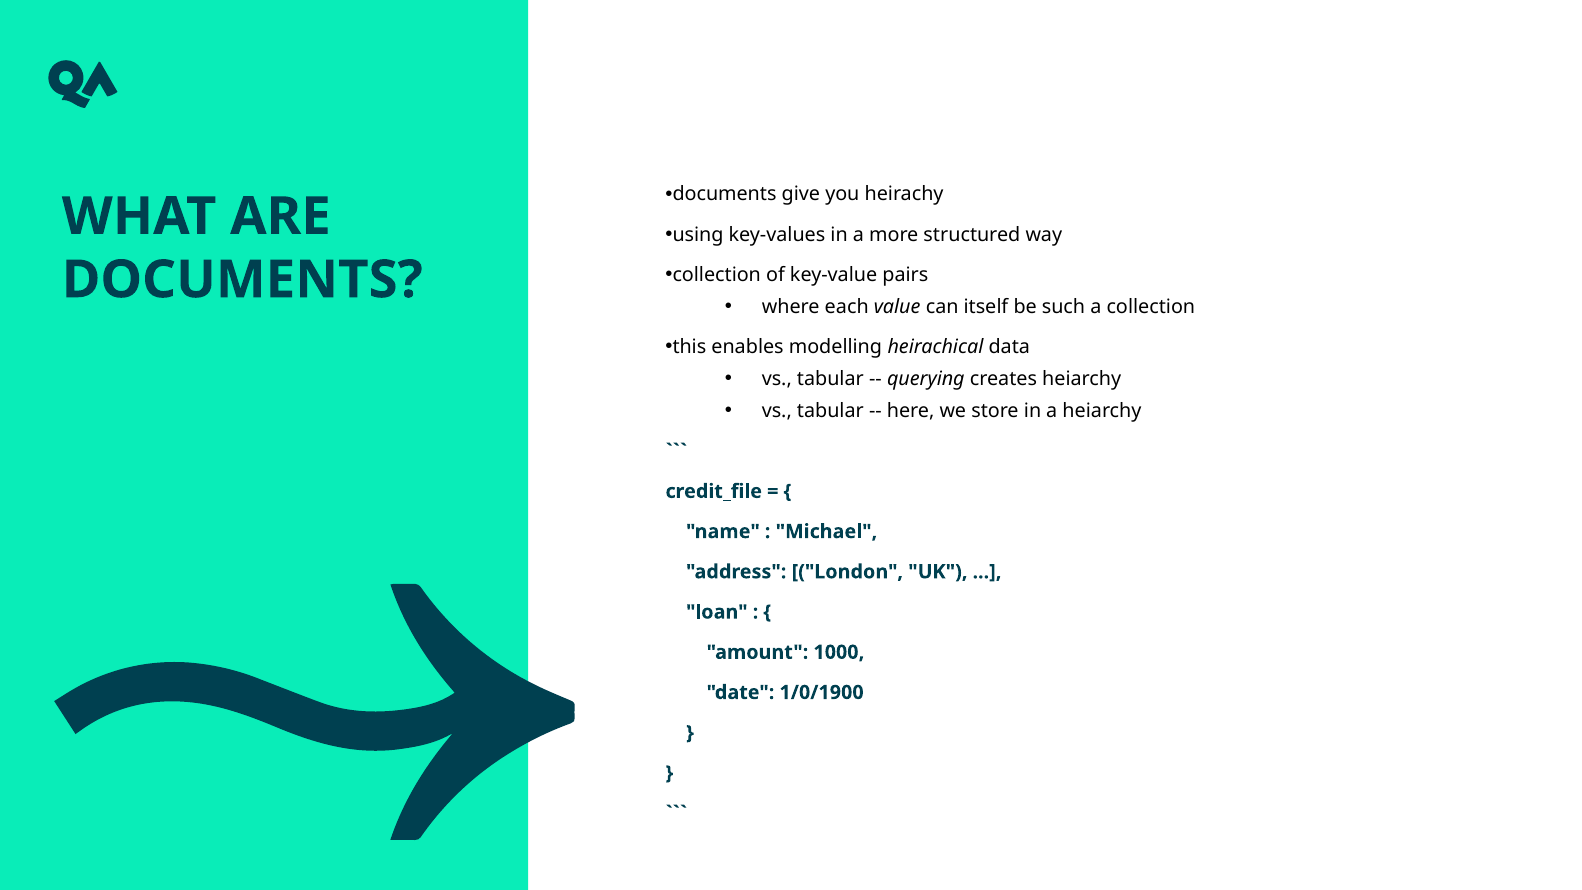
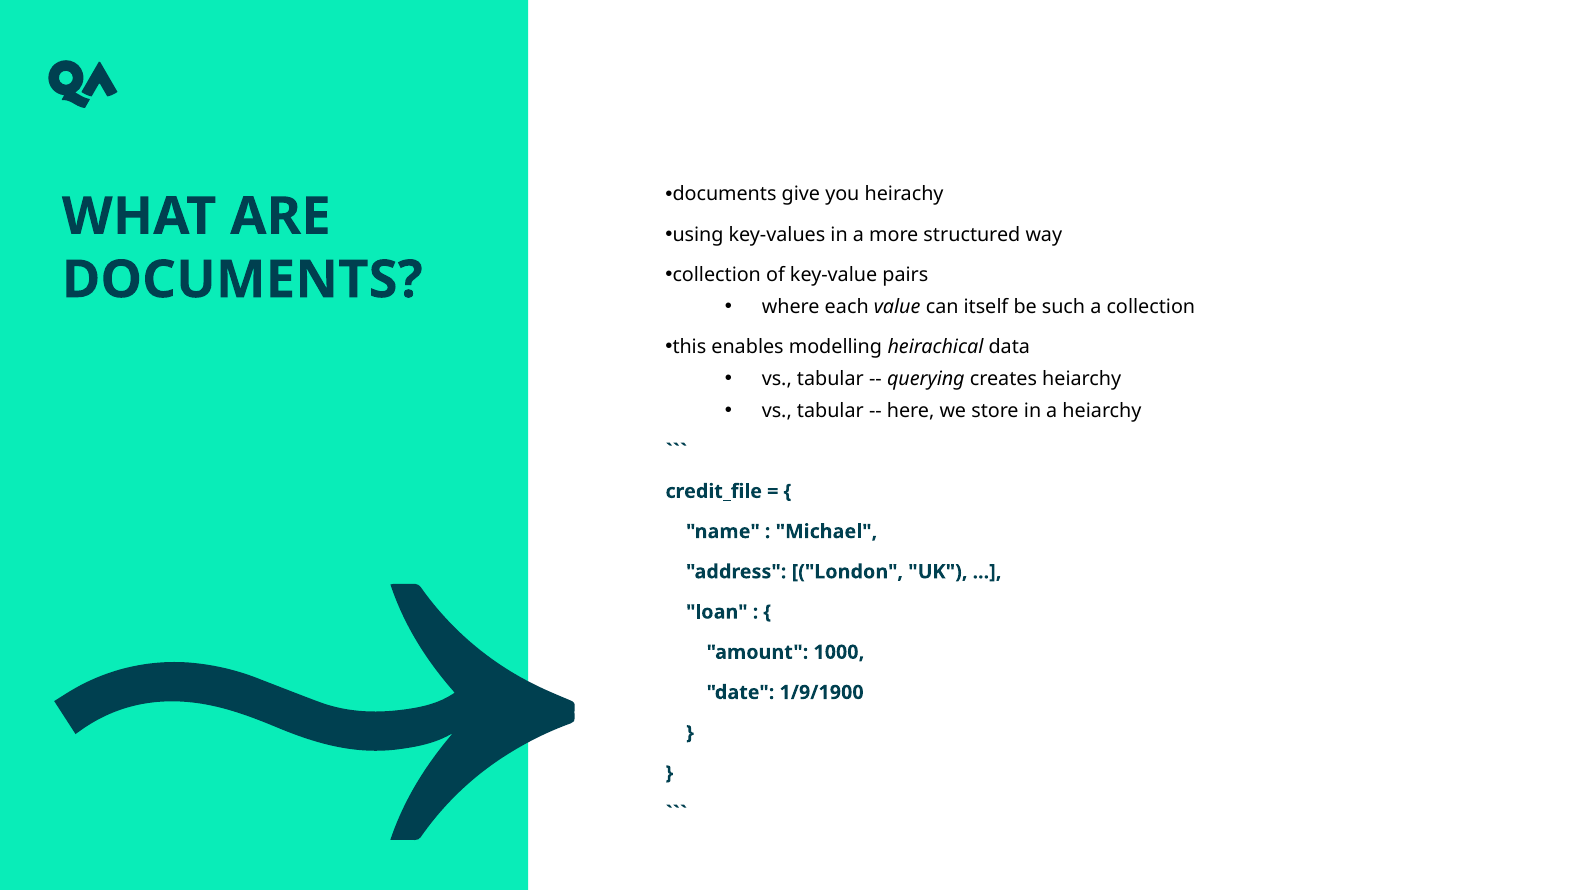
1/0/1900: 1/0/1900 -> 1/9/1900 (822, 692)
